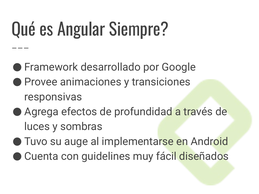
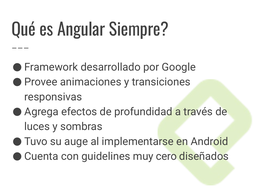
fácil: fácil -> cero (166, 157)
